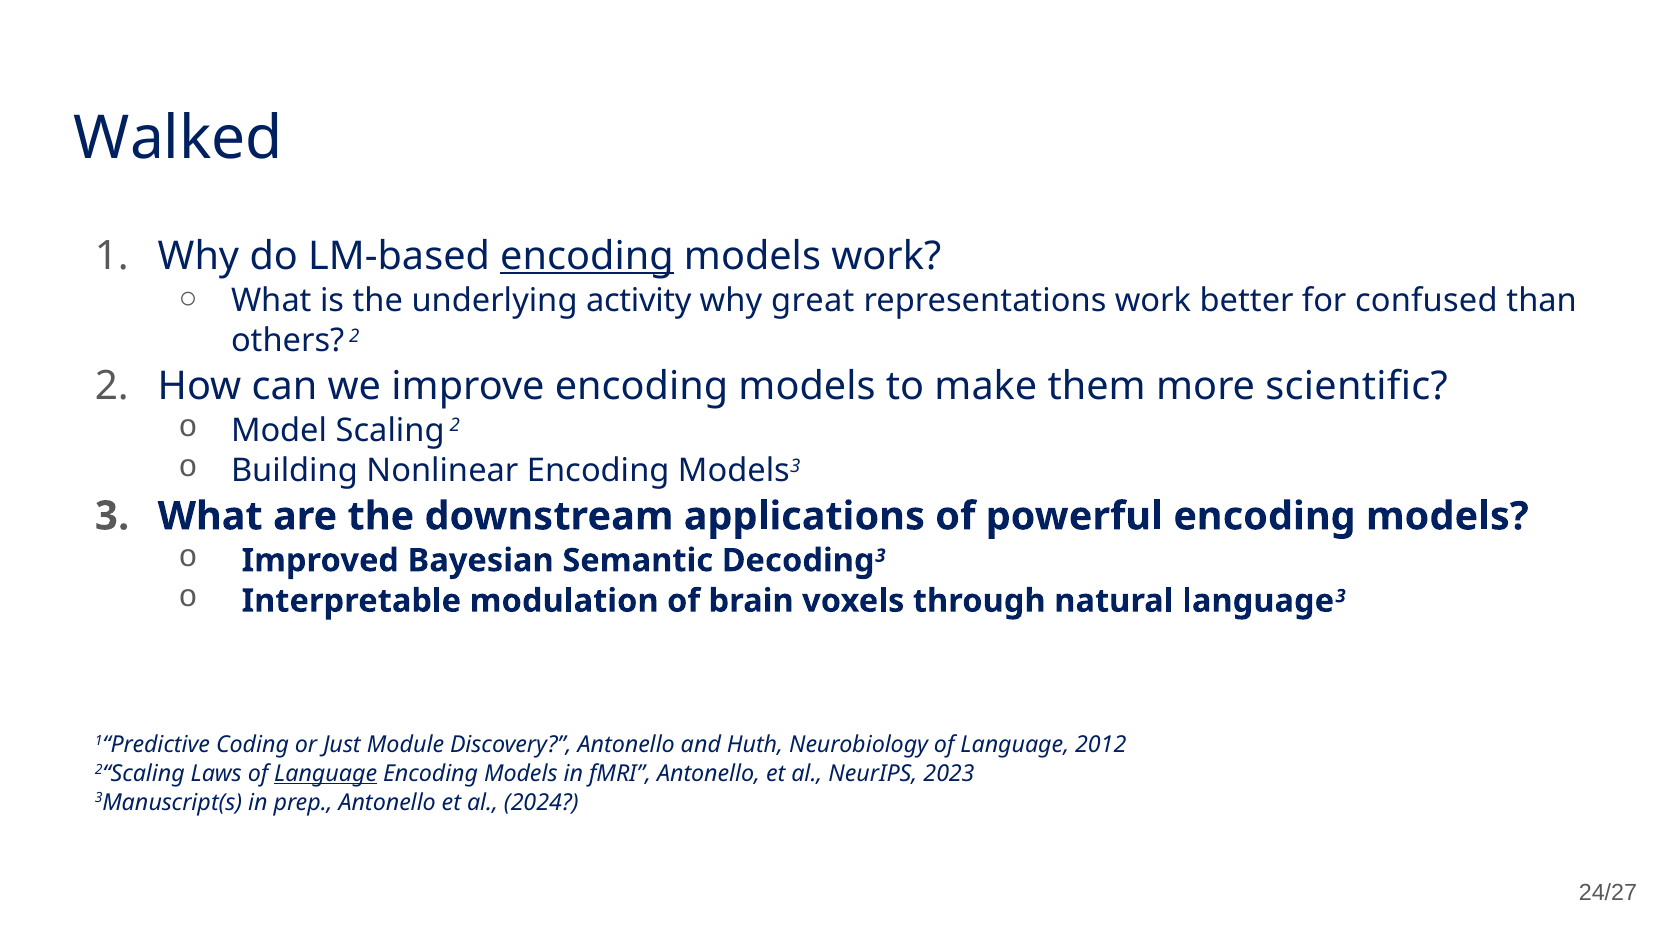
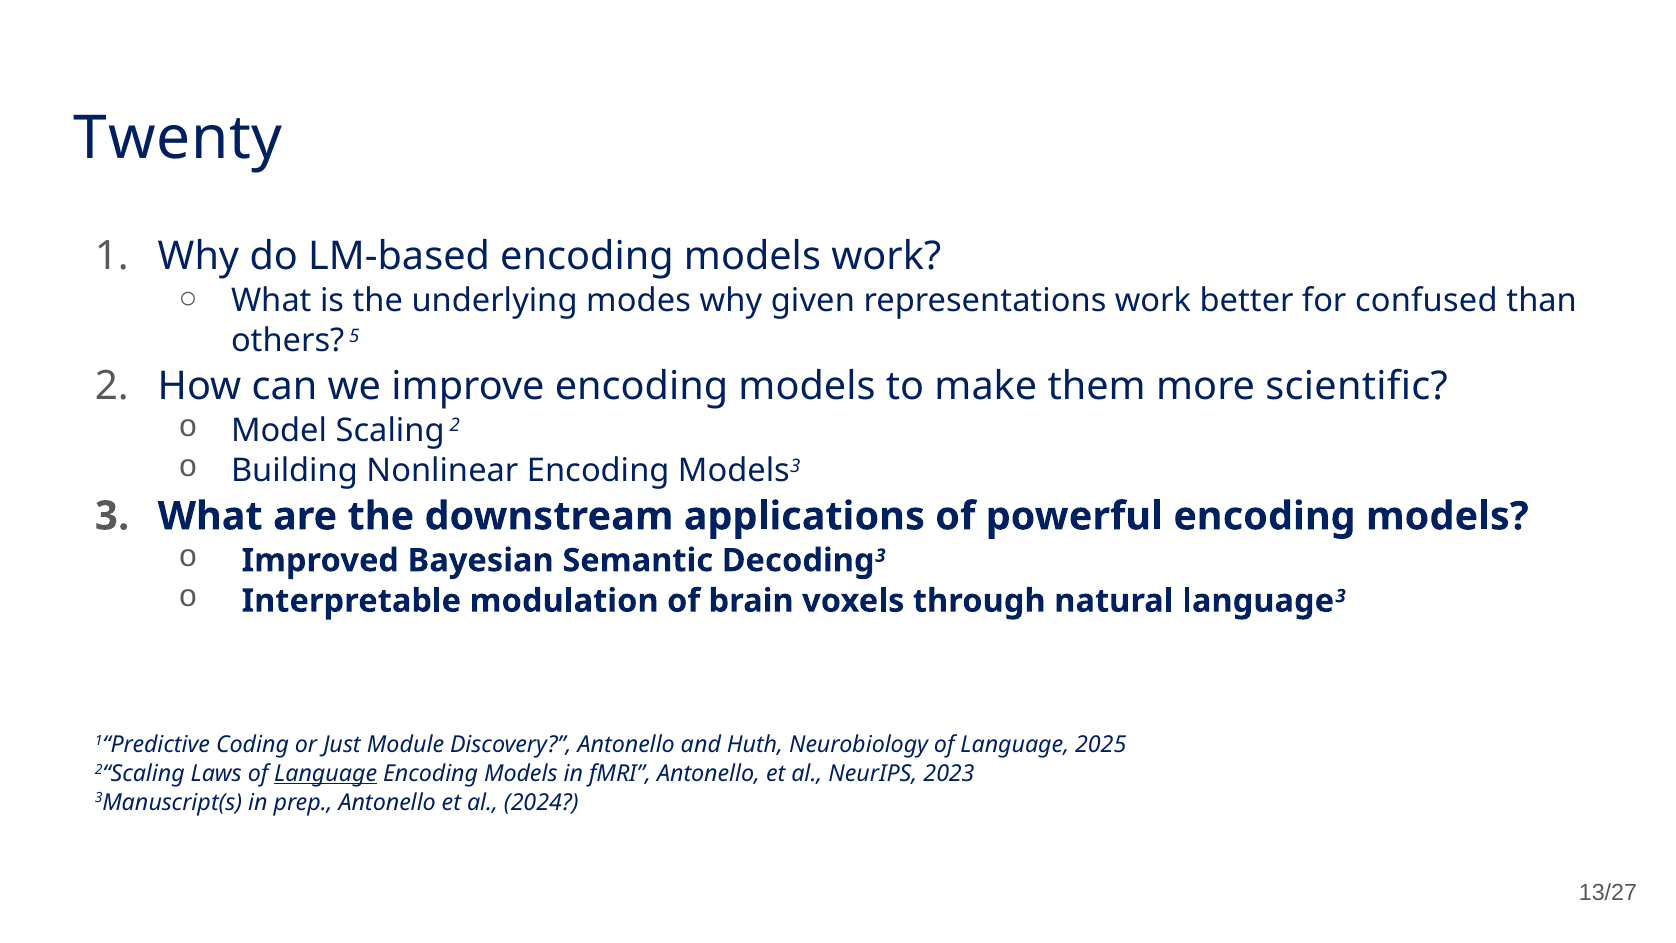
Walked: Walked -> Twenty (178, 139)
encoding underline: present -> none (587, 256)
activity: activity -> modes (639, 300)
great: great -> given (813, 300)
others 2: 2 -> 5 (354, 336)
2012: 2012 -> 2025 (1101, 744)
24/27: 24/27 -> 13/27 (1608, 892)
